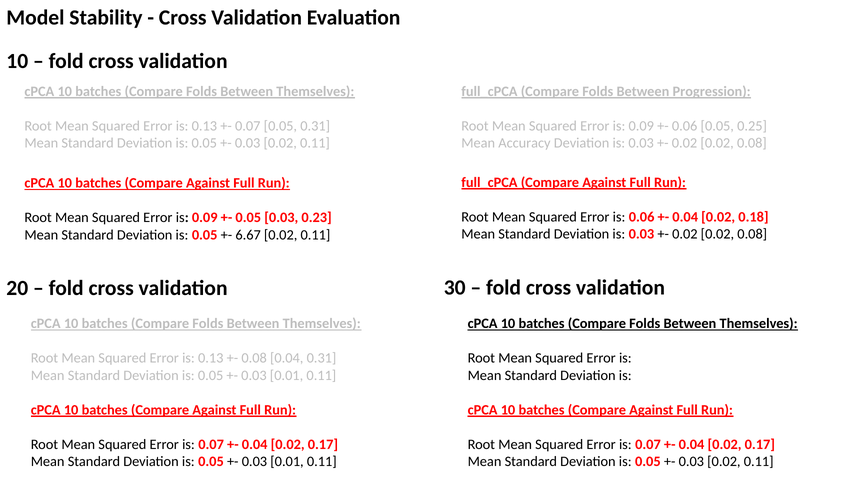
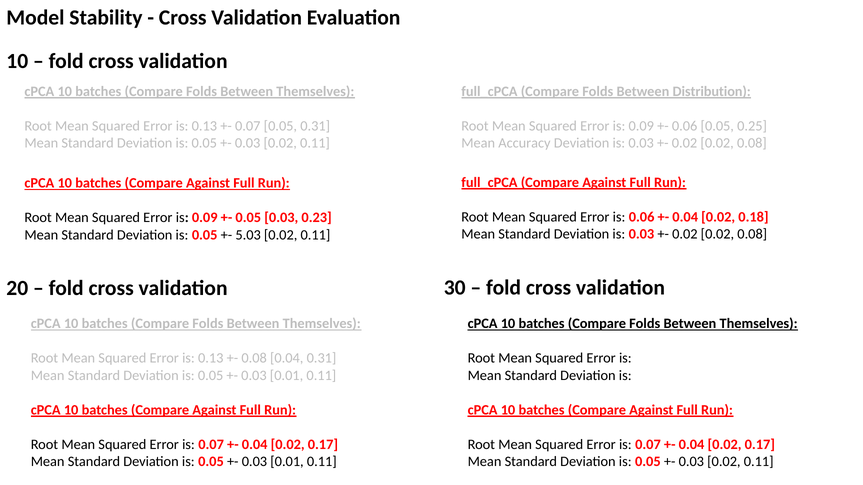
Progression: Progression -> Distribution (712, 91)
6.67: 6.67 -> 5.03 (248, 235)
